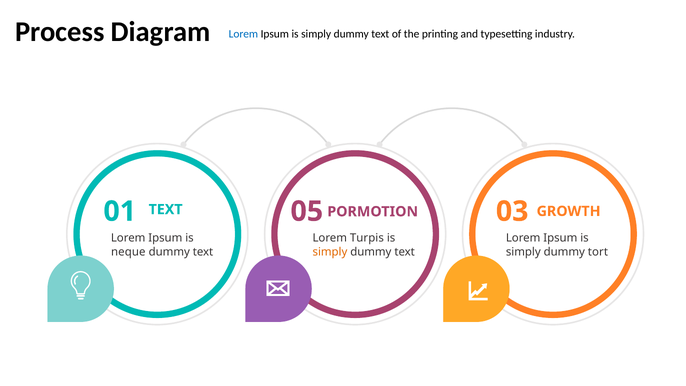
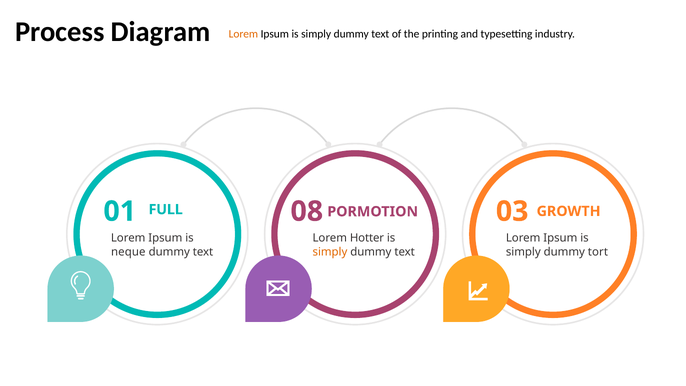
Lorem colour: blue -> orange (243, 34)
05: 05 -> 08 (307, 211)
TEXT: TEXT -> FULL (166, 209)
Turpis: Turpis -> Hotter (367, 238)
